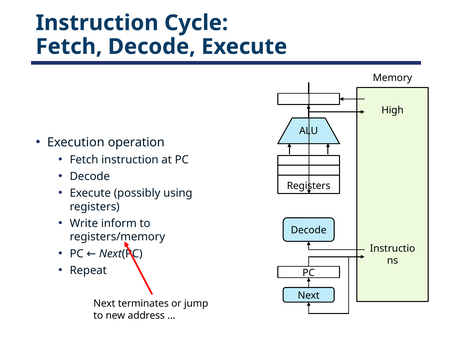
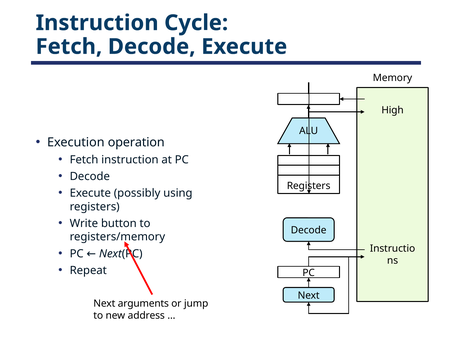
inform: inform -> button (119, 223)
terminates: terminates -> arguments (143, 303)
